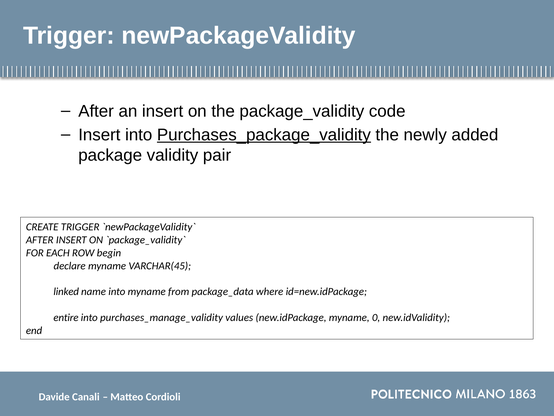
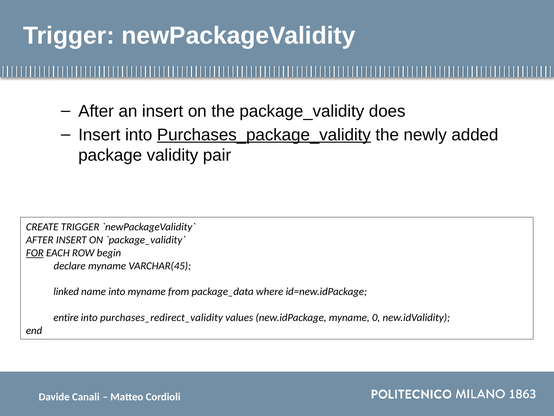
code: code -> does (387, 111)
FOR underline: none -> present (35, 253)
purchases_manage_validity: purchases_manage_validity -> purchases_redirect_validity (161, 317)
